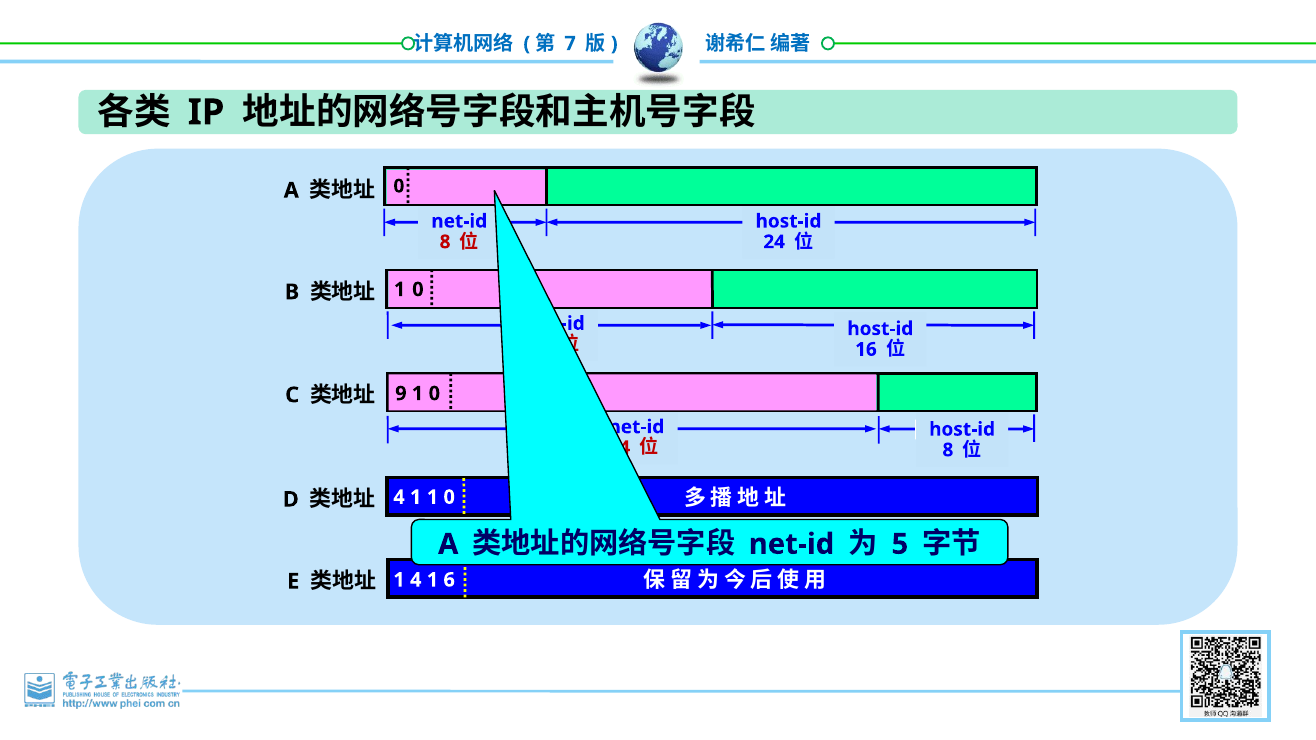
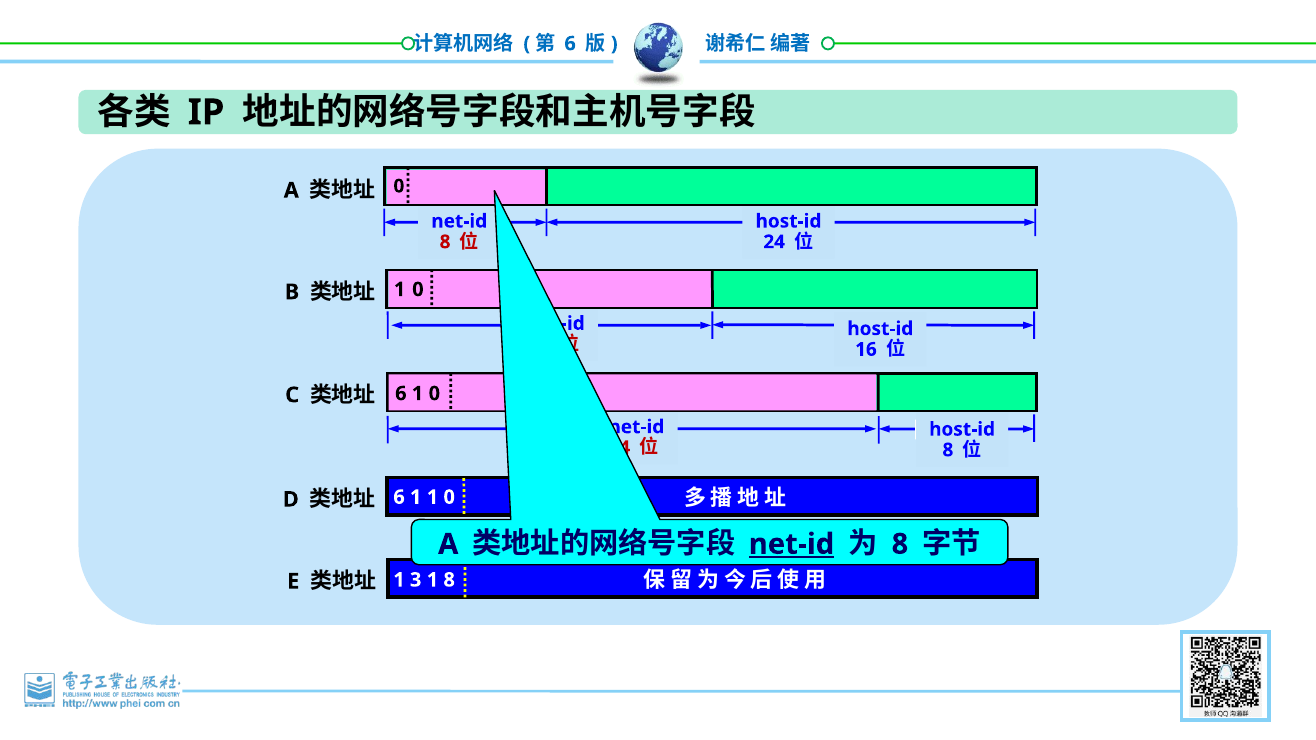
7: 7 -> 6 (570, 44)
9: 9 -> 6 (401, 394)
4: 4 -> 6 (399, 497)
net-id underline: none -> present (791, 544)
5: 5 -> 8 (900, 544)
1 4: 4 -> 3 (416, 580)
1 6: 6 -> 8 (449, 580)
